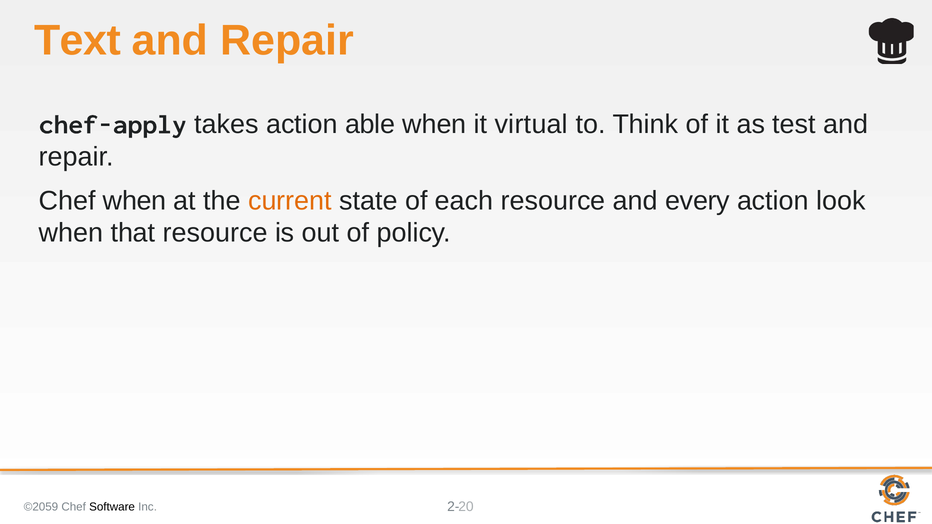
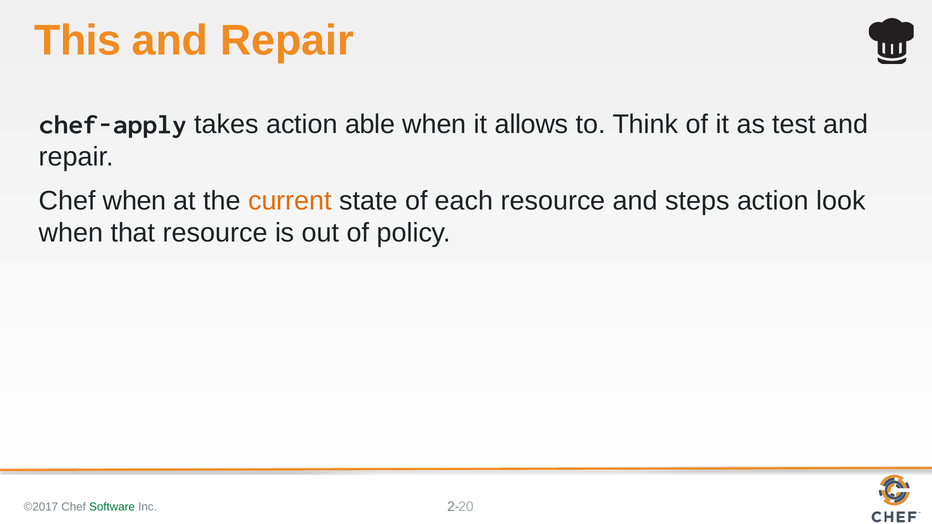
Text: Text -> This (78, 40)
virtual: virtual -> allows (532, 124)
every: every -> steps (697, 201)
©2059: ©2059 -> ©2017 (41, 507)
Software colour: black -> green (112, 507)
